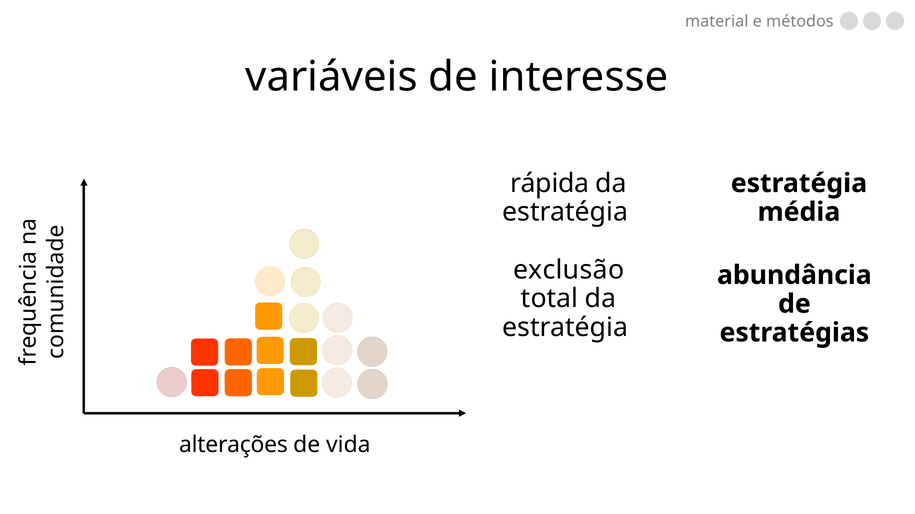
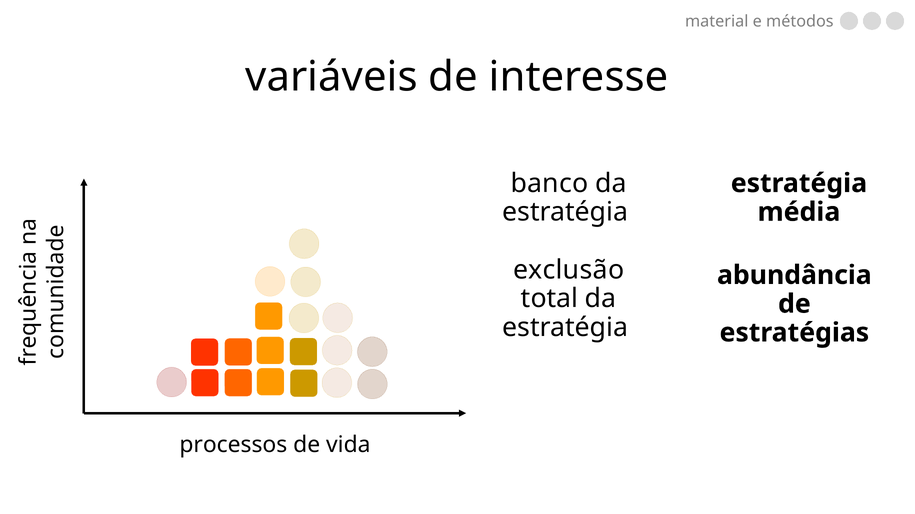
rápida: rápida -> banco (549, 184)
alterações: alterações -> processos (233, 445)
